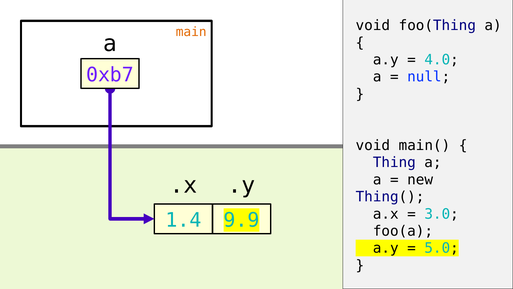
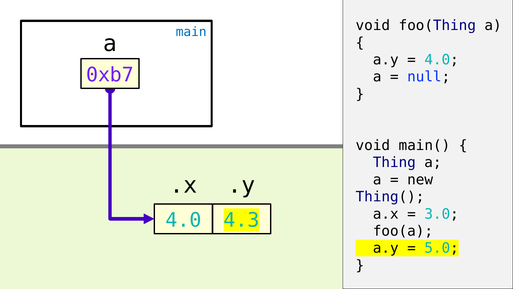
main colour: orange -> blue (191, 32)
1.4: 1.4 -> 4.0 (183, 220)
9.9: 9.9 -> 4.3 (242, 220)
